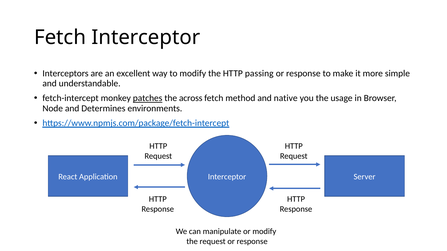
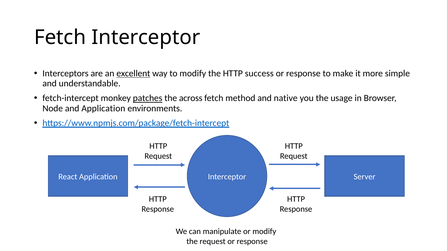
excellent underline: none -> present (133, 74)
passing: passing -> success (259, 74)
and Determines: Determines -> Application (103, 108)
